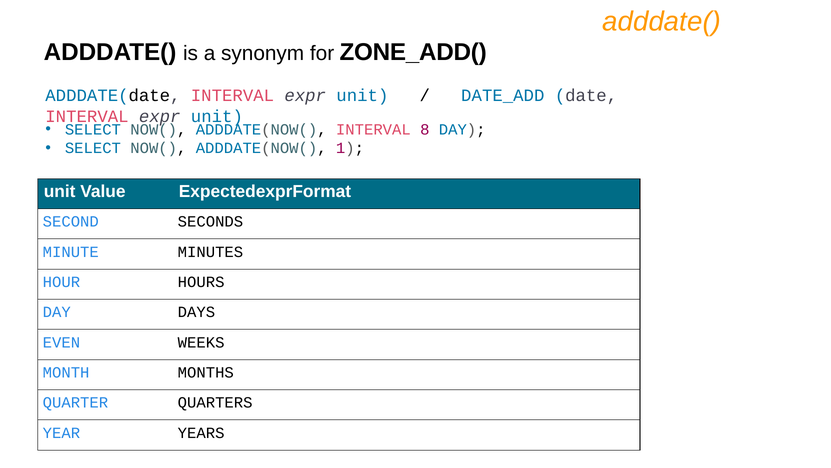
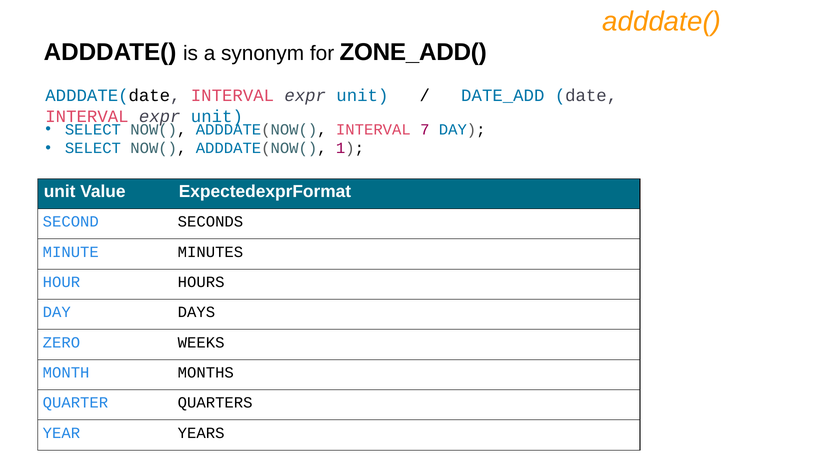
8: 8 -> 7 (425, 129)
EVEN: EVEN -> ZERO (61, 342)
